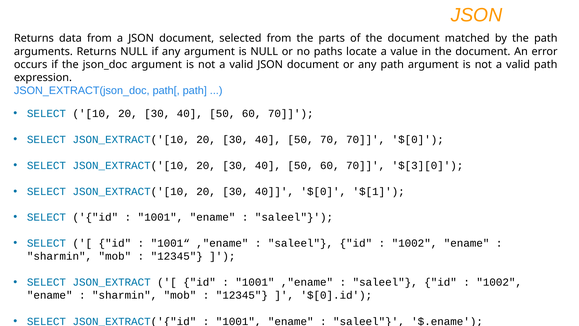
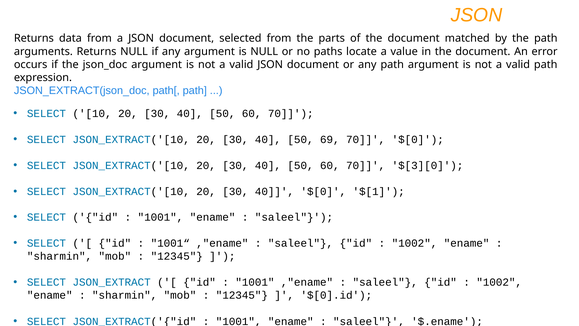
50 70: 70 -> 69 (330, 139)
